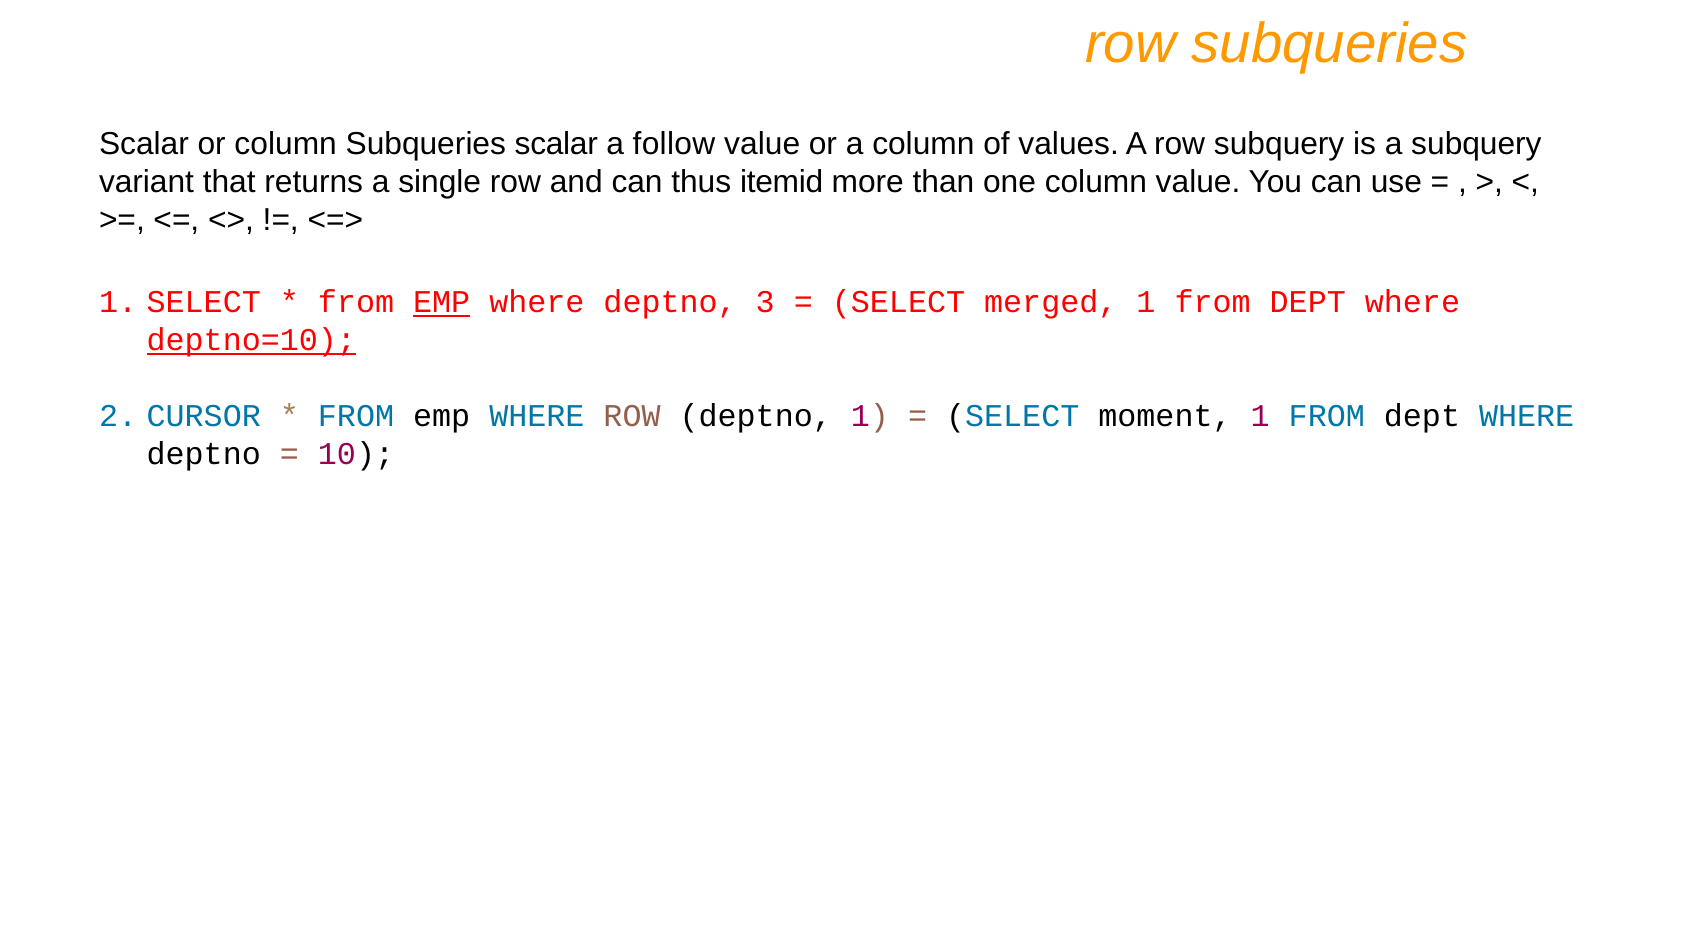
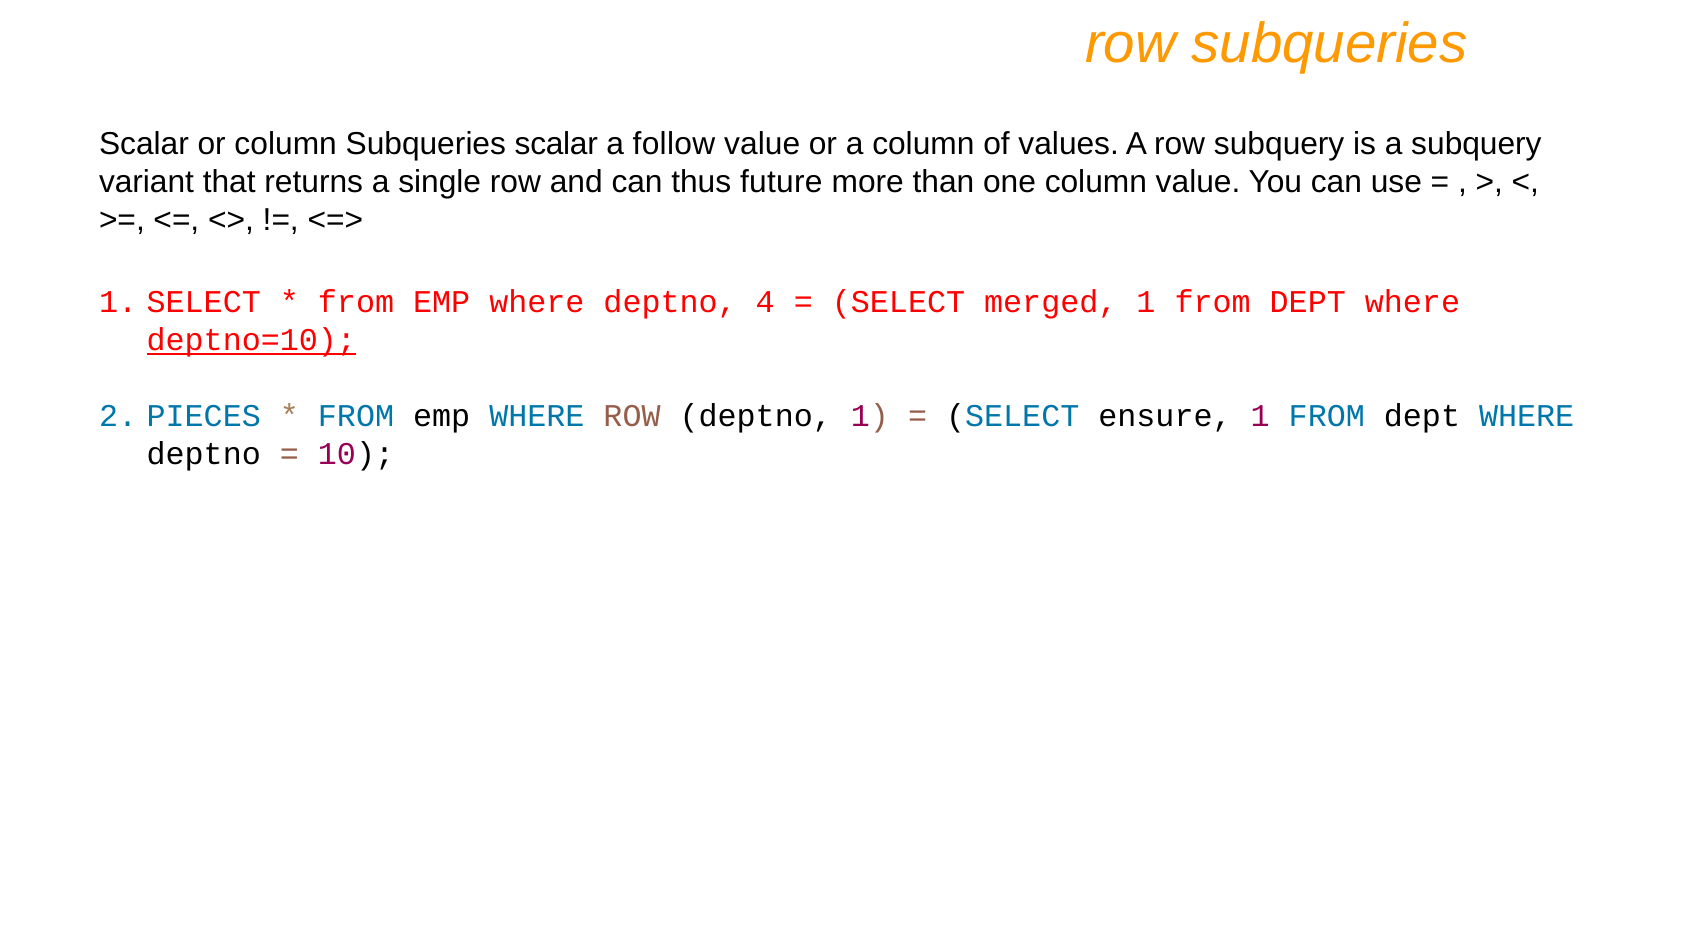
itemid: itemid -> future (781, 182)
EMP underline: present -> none (442, 302)
3: 3 -> 4 (765, 302)
CURSOR: CURSOR -> PIECES (204, 417)
moment: moment -> ensure (1165, 417)
